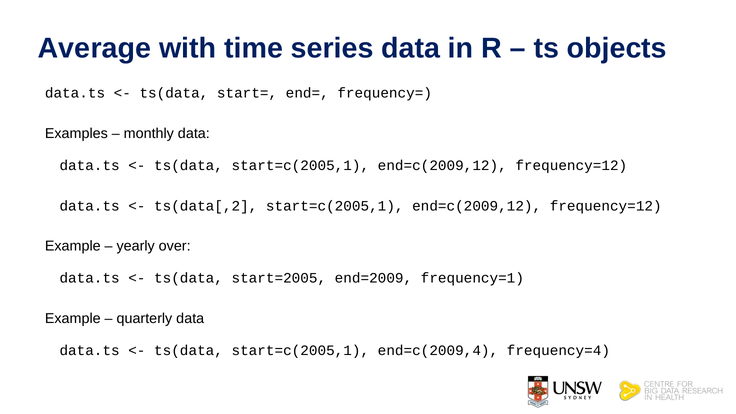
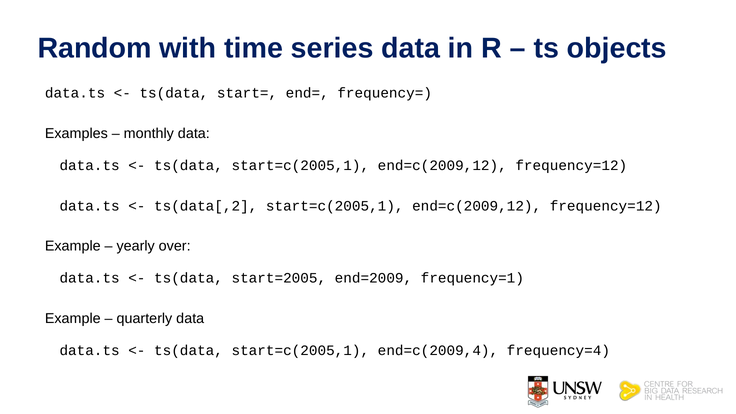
Average: Average -> Random (95, 48)
